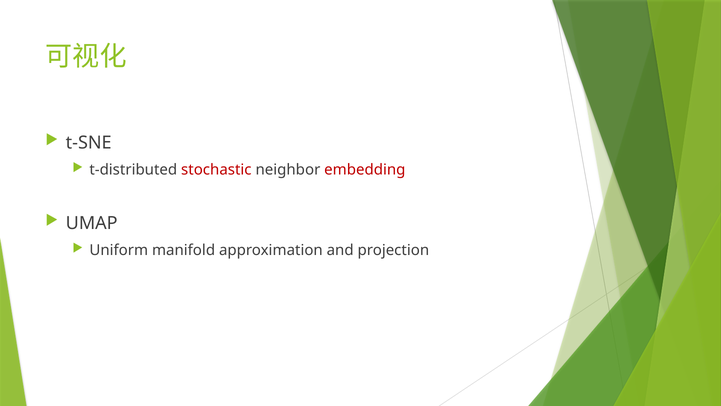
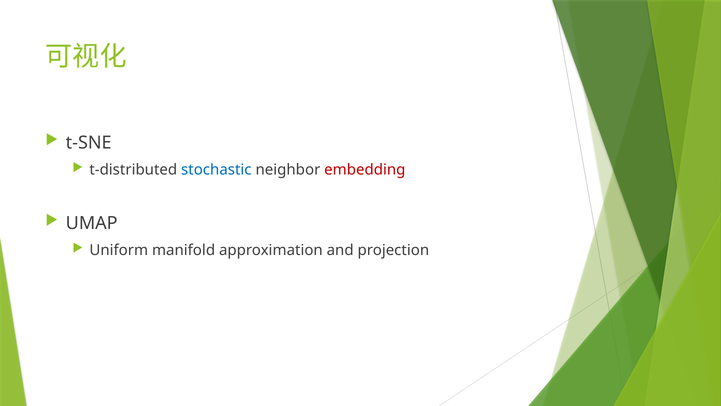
stochastic colour: red -> blue (216, 170)
